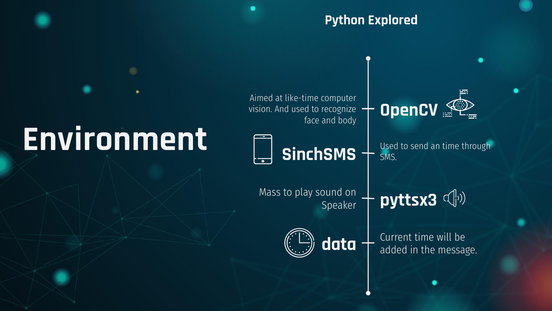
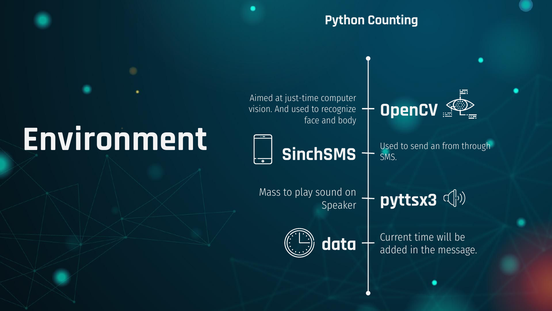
Explored: Explored -> Counting (393, 20)
like-time: like-time -> just-time (302, 98)
an time: time -> from (451, 146)
